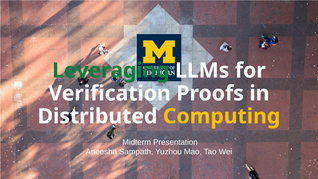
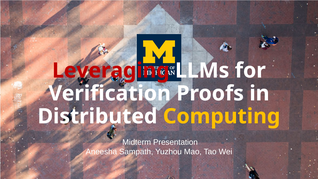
Leveraging colour: green -> red (111, 70)
